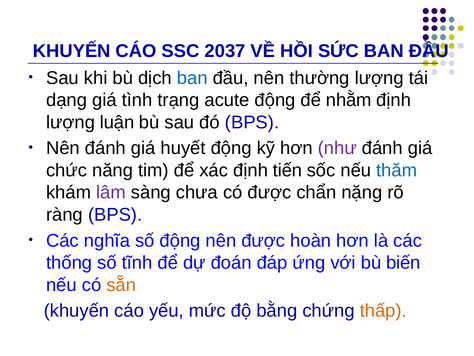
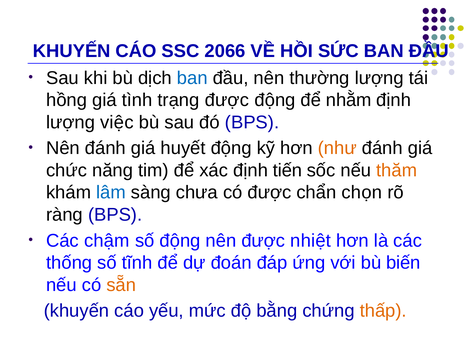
2037: 2037 -> 2066 (225, 51)
dạng: dạng -> hồng (67, 100)
trạng acute: acute -> được (227, 100)
luận: luận -> việc (117, 122)
như colour: purple -> orange (337, 148)
thăm colour: blue -> orange (397, 170)
lâm colour: purple -> blue (111, 192)
nặng: nặng -> chọn (362, 192)
nghĩa: nghĩa -> chậm (107, 240)
hoàn: hoàn -> nhiệt (311, 240)
